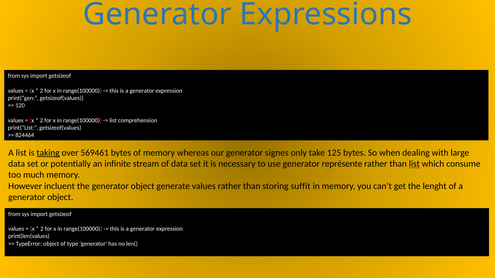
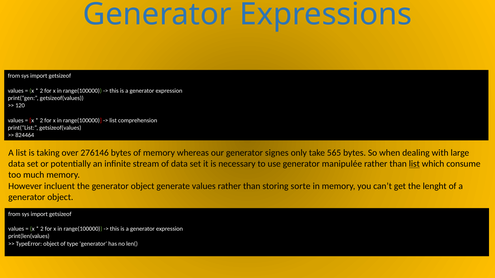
taking underline: present -> none (48, 153)
569461: 569461 -> 276146 (95, 153)
125: 125 -> 565 (334, 153)
représente: représente -> manipulée (342, 164)
suffit: suffit -> sorte (301, 186)
